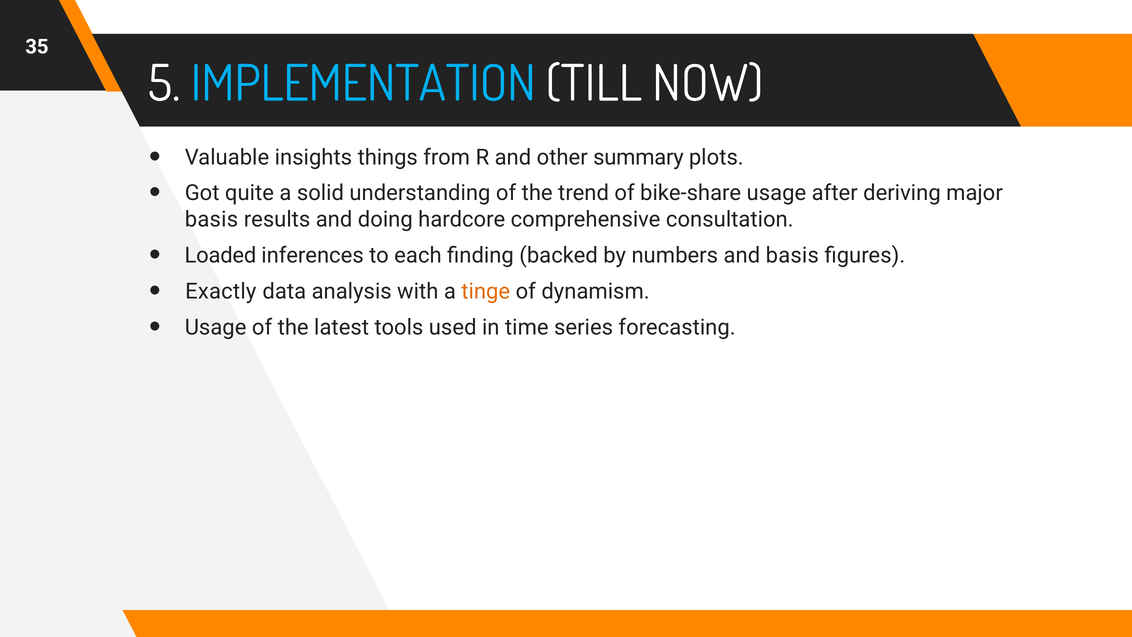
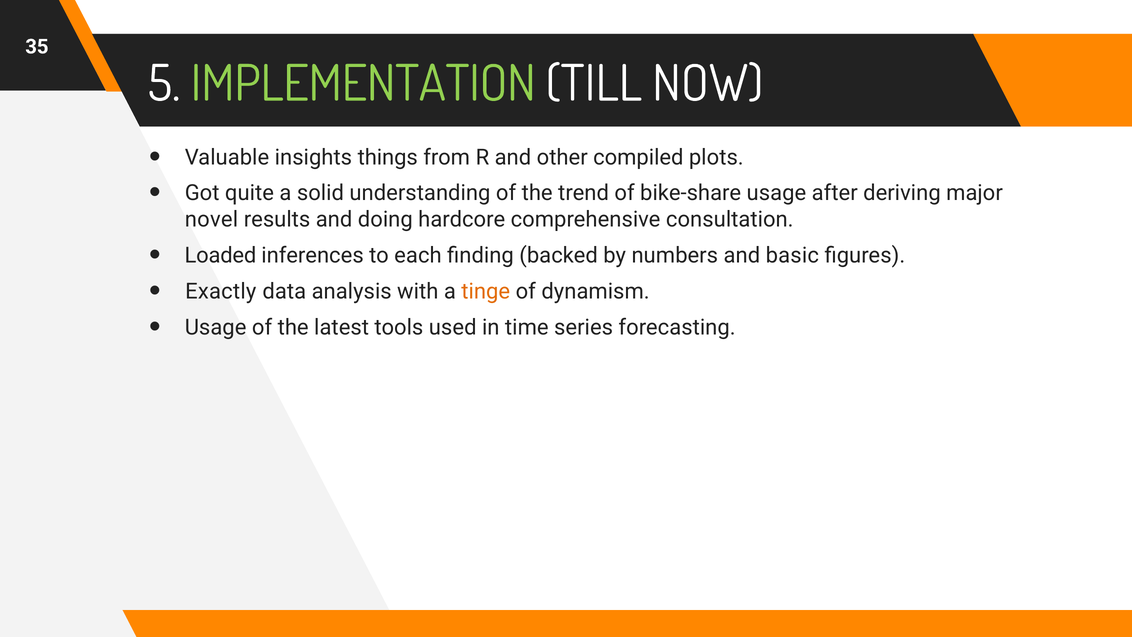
IMPLEMENTATION colour: light blue -> light green (363, 84)
summary: summary -> compiled (638, 157)
basis: basis -> novel (211, 220)
and basis: basis -> basic (792, 255)
